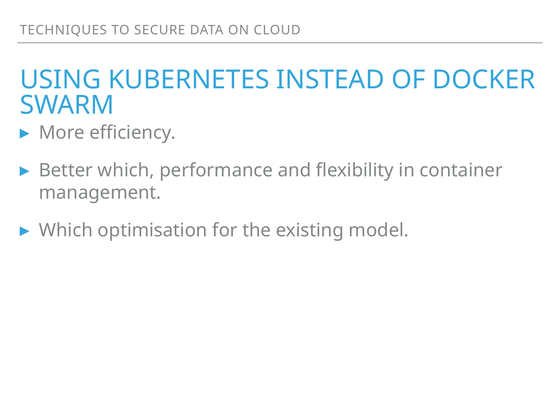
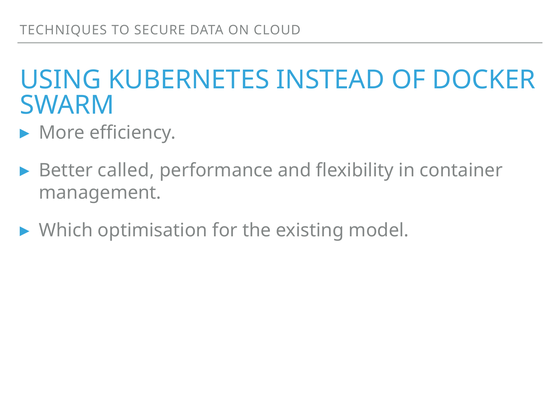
Better which: which -> called (126, 170)
